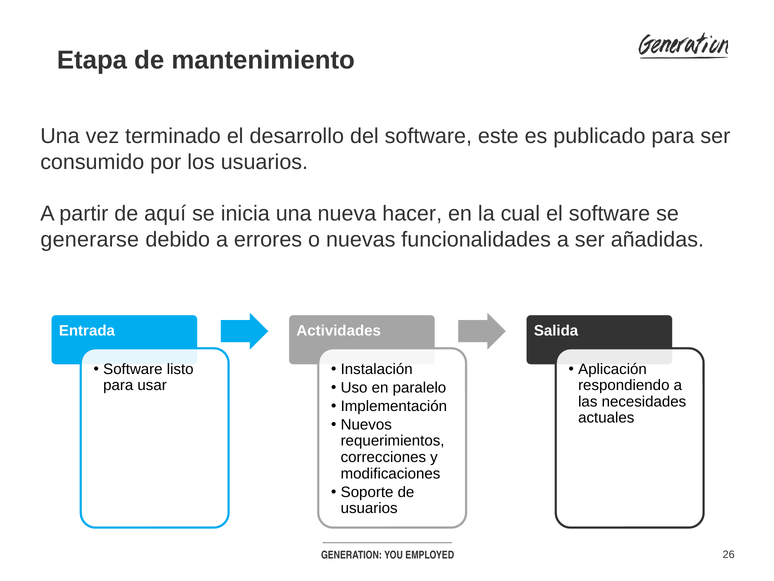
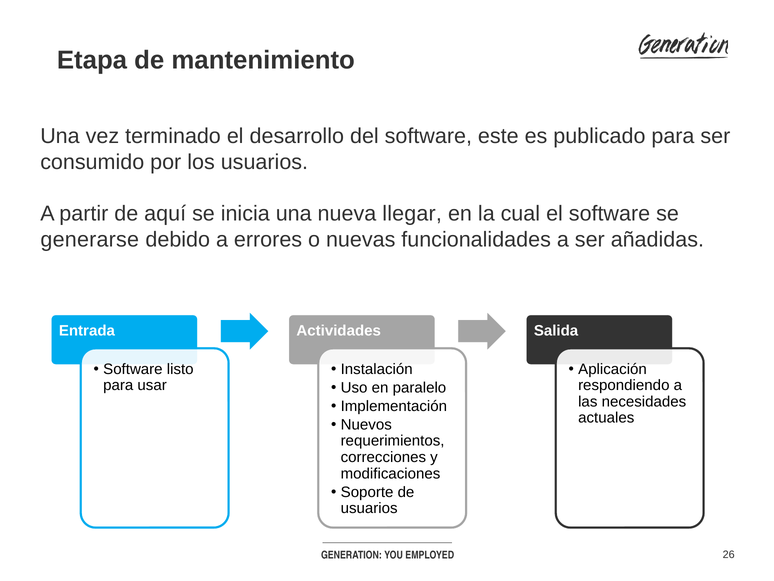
hacer: hacer -> llegar (412, 213)
